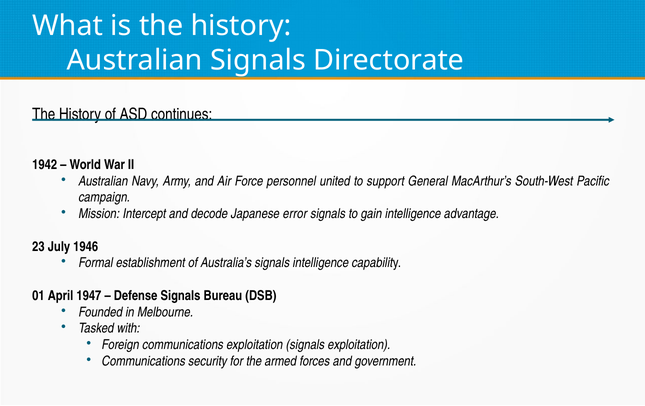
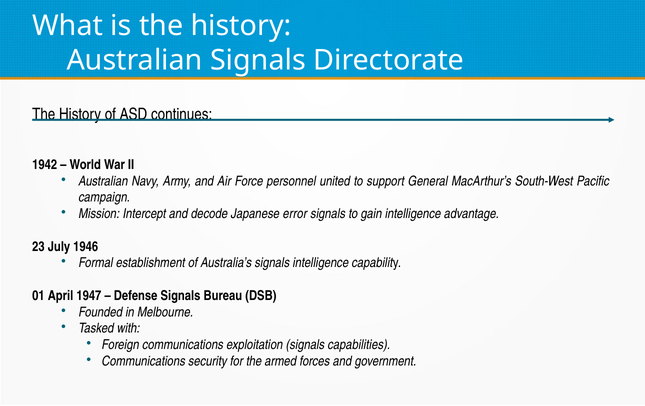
signals exploitation: exploitation -> capabilities (359, 345)
